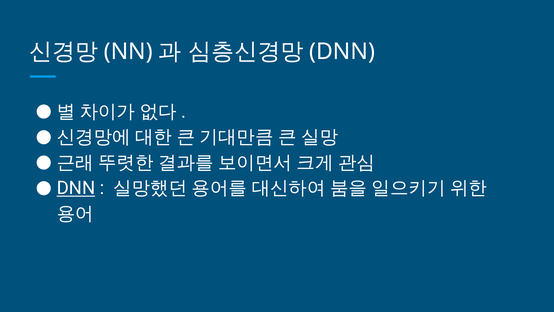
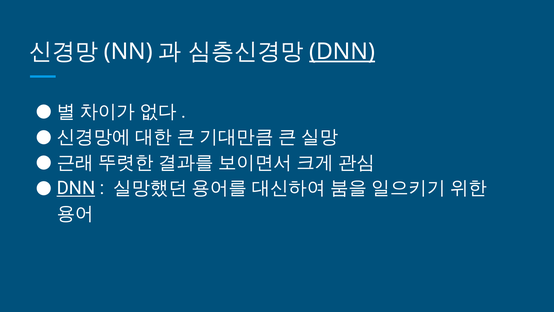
DNN underline: none -> present (342, 52)
